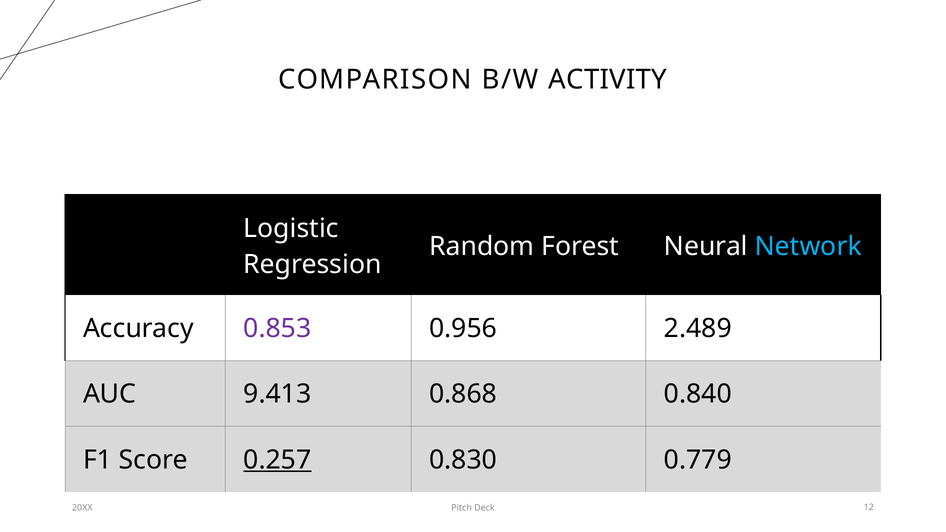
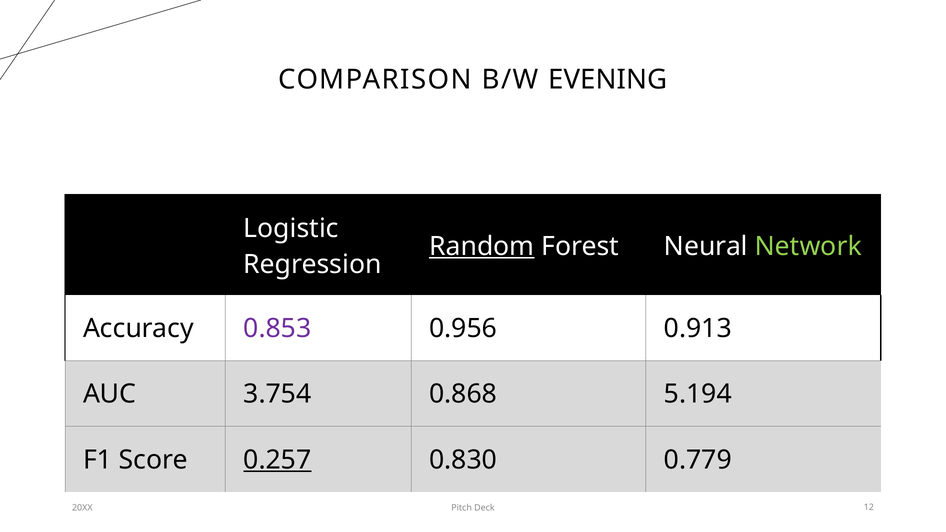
ACTIVITY: ACTIVITY -> EVENING (608, 80)
Random underline: none -> present (482, 246)
Network colour: light blue -> light green (808, 246)
2.489: 2.489 -> 0.913 (698, 329)
9.413: 9.413 -> 3.754 (277, 394)
0.840: 0.840 -> 5.194 (698, 394)
